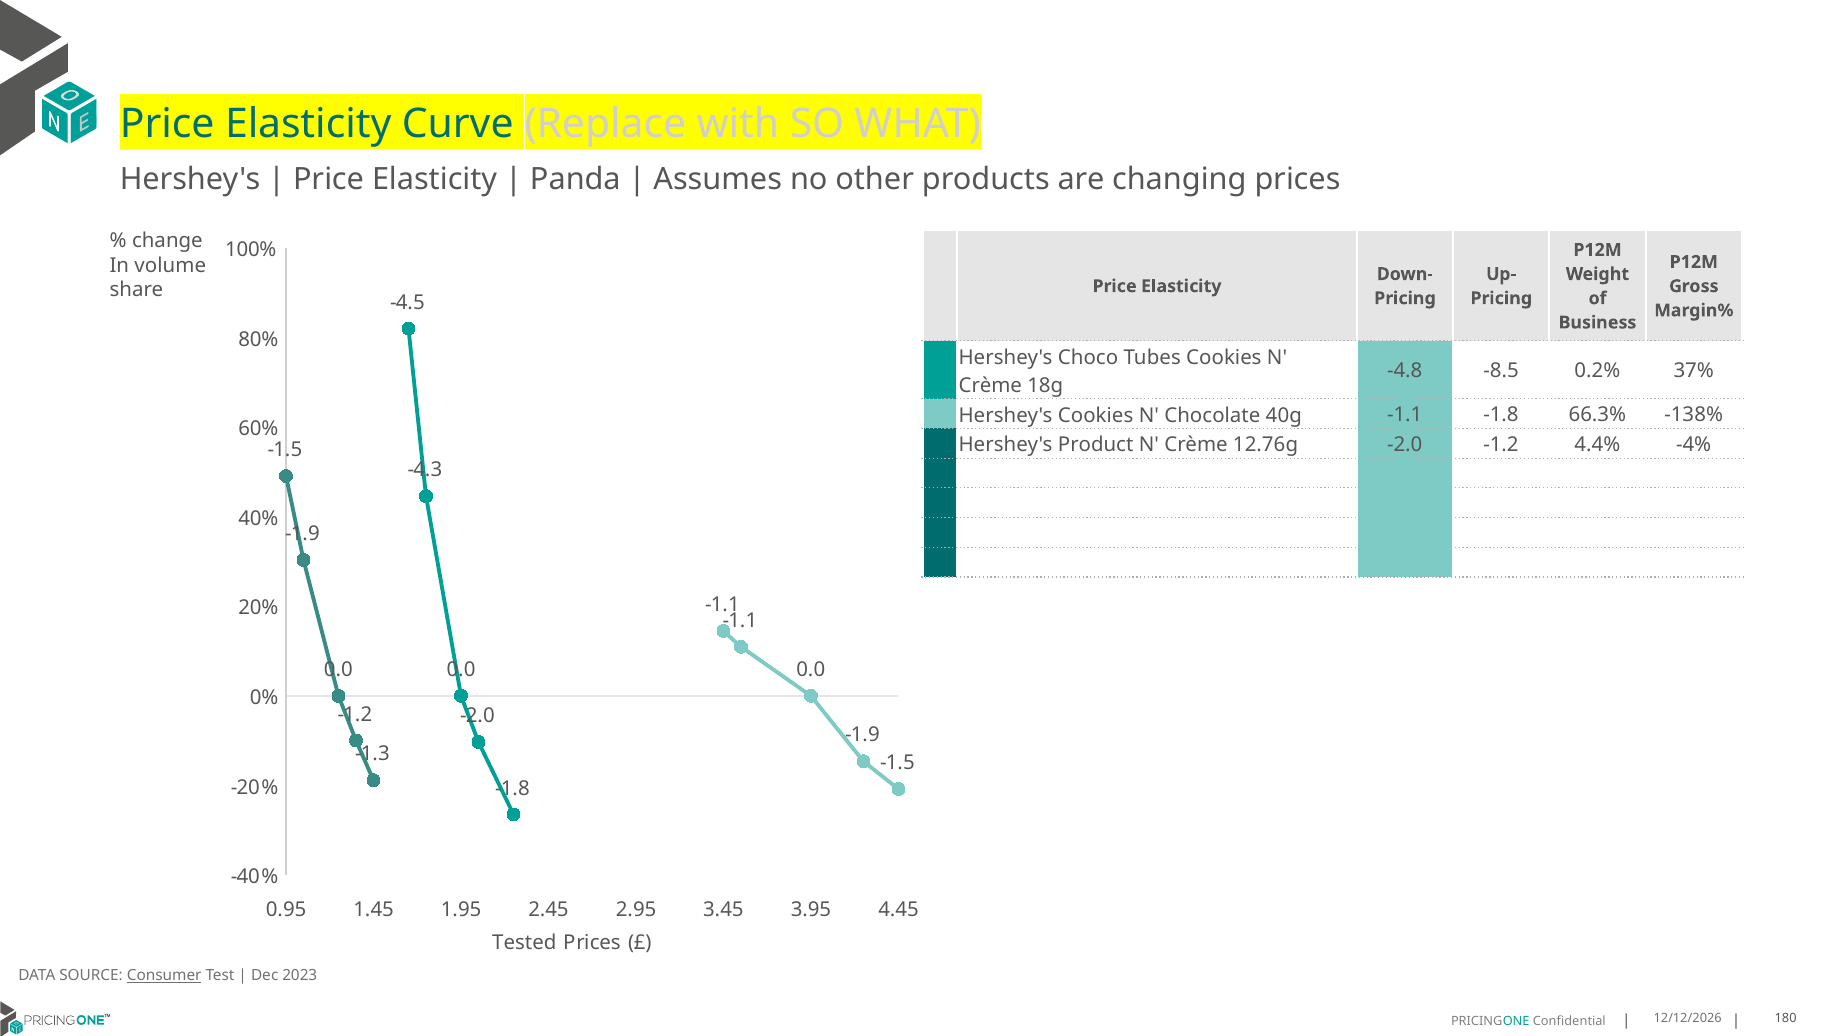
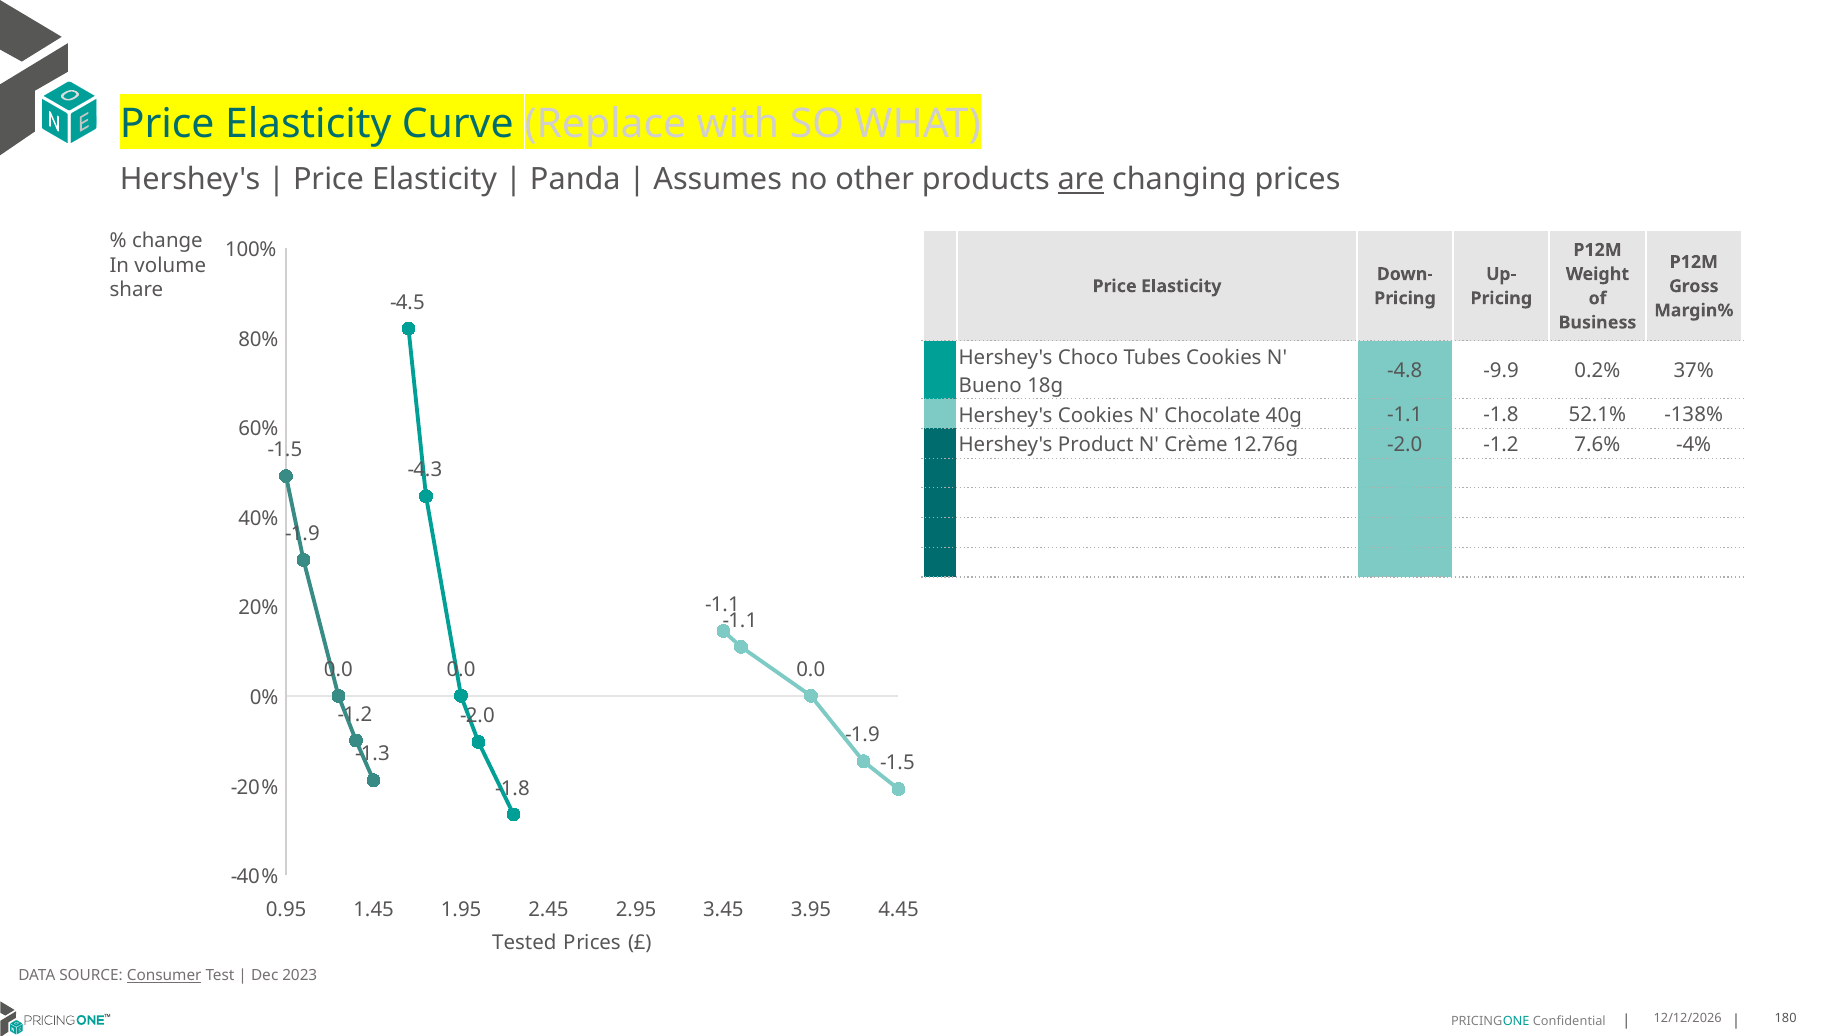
are underline: none -> present (1081, 180)
-8.5: -8.5 -> -9.9 (1501, 371)
Crème: Crème -> Bueno (990, 386)
66.3%: 66.3% -> 52.1% (1597, 415)
4.4%: 4.4% -> 7.6% (1597, 445)
